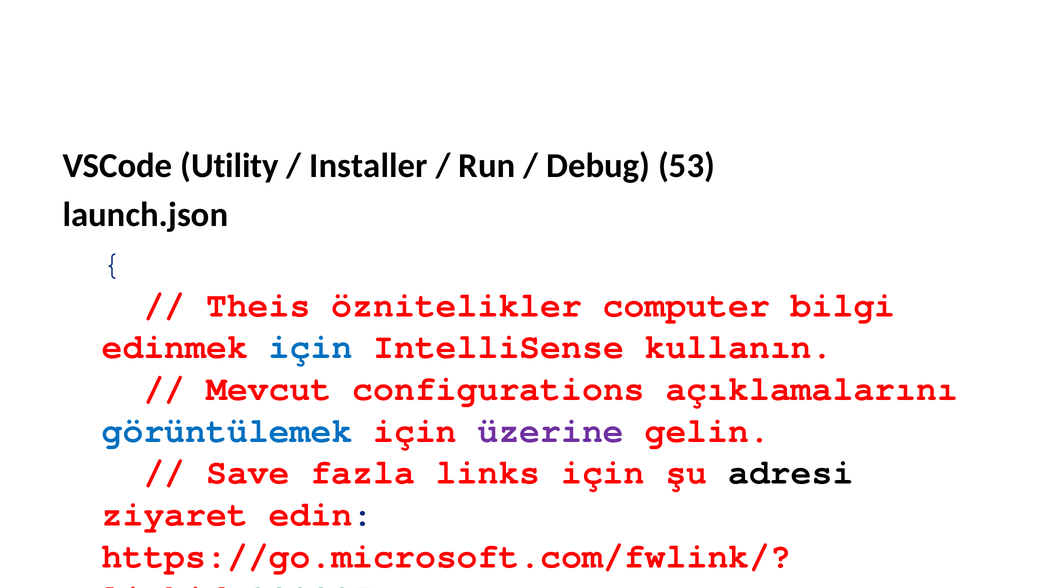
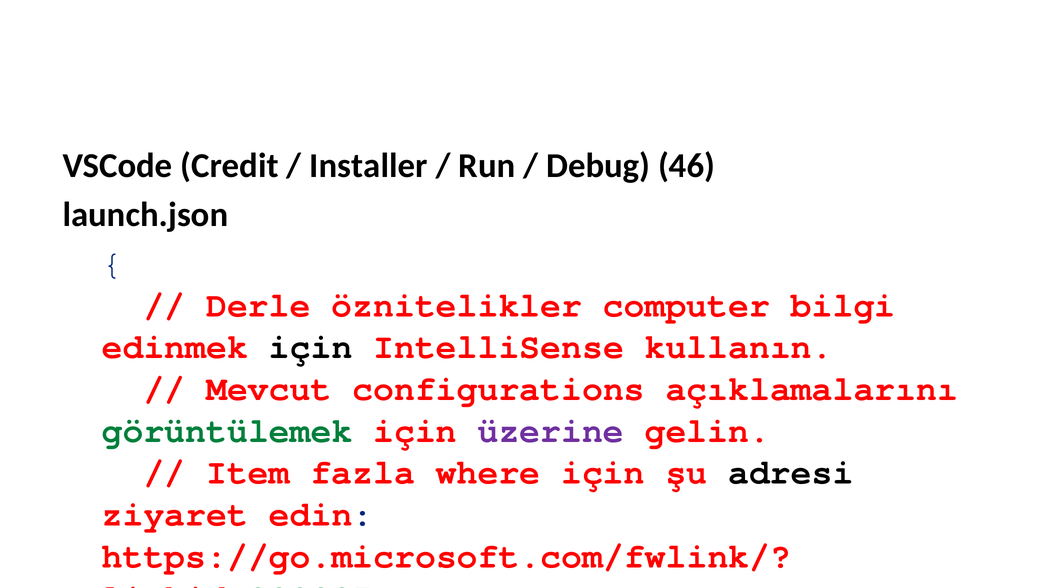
Utility: Utility -> Credit (230, 166)
53: 53 -> 46 (687, 166)
Theis: Theis -> Derle (258, 305)
için colour: blue -> black (311, 347)
görüntülemek colour: blue -> green (227, 430)
Save: Save -> Item (248, 472)
links: links -> where (488, 472)
